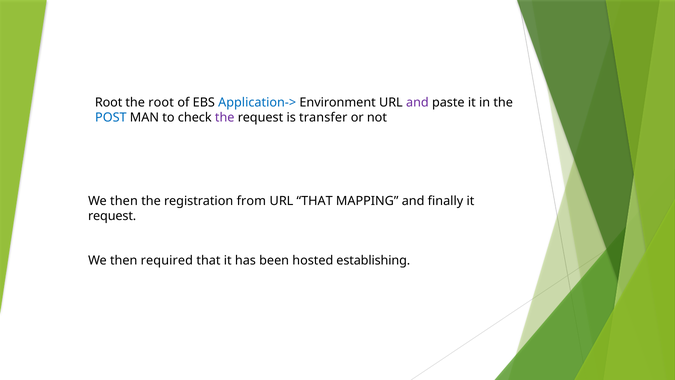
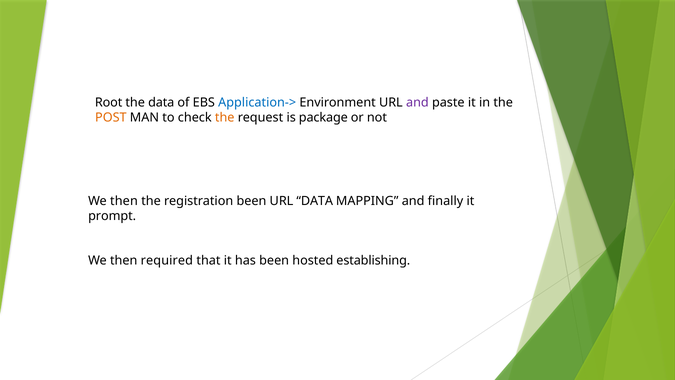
the root: root -> data (161, 102)
POST colour: blue -> orange (111, 118)
the colour: purple -> orange (225, 118)
transfer: transfer -> package (323, 118)
registration from: from -> been (251, 201)
URL THAT: THAT -> DATA (315, 201)
request: request -> prompt (112, 216)
